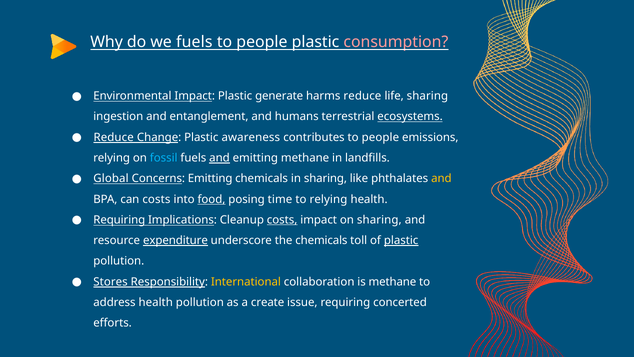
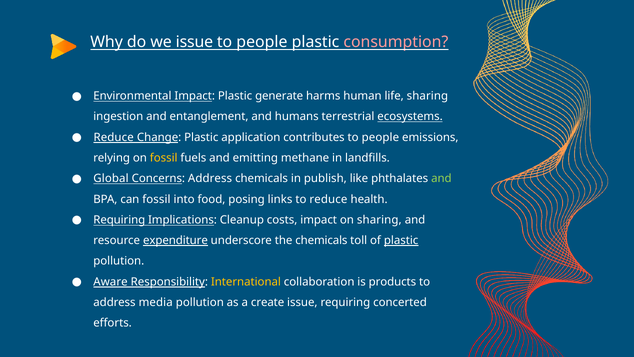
we fuels: fuels -> issue (194, 42)
harms reduce: reduce -> human (362, 96)
awareness: awareness -> application (251, 137)
fossil colour: light blue -> yellow (164, 158)
and underline: present -> none (219, 158)
Concerns Emitting: Emitting -> Address (210, 178)
in sharing: sharing -> publish (325, 178)
and colour: yellow -> light green (441, 178)
can costs: costs -> fossil (156, 199)
food underline: present -> none (211, 199)
time: time -> links (280, 199)
to relying: relying -> reduce (328, 199)
costs underline: present -> none (282, 220)
Stores: Stores -> Aware (111, 282)
is methane: methane -> products (392, 282)
address health: health -> media (156, 302)
